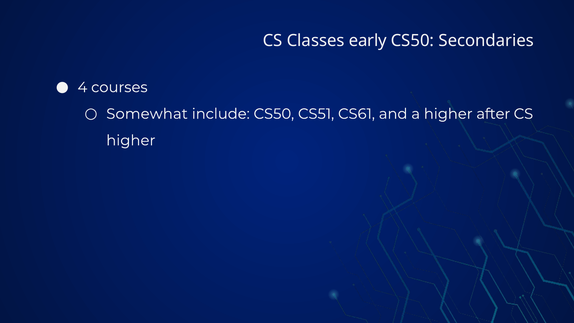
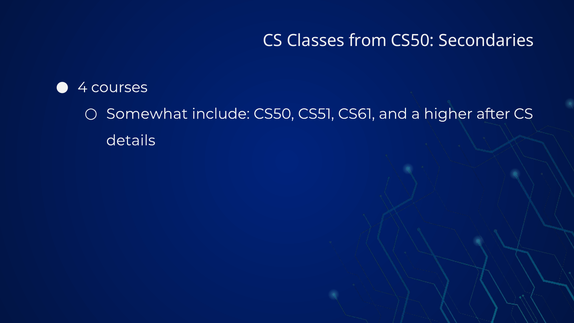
early: early -> from (368, 41)
higher: higher -> details (131, 140)
